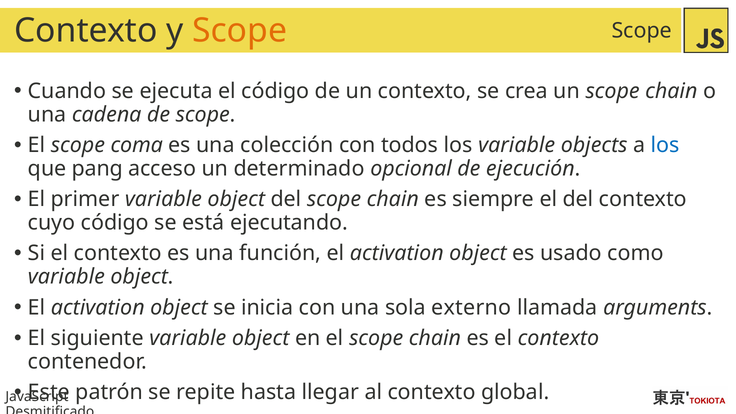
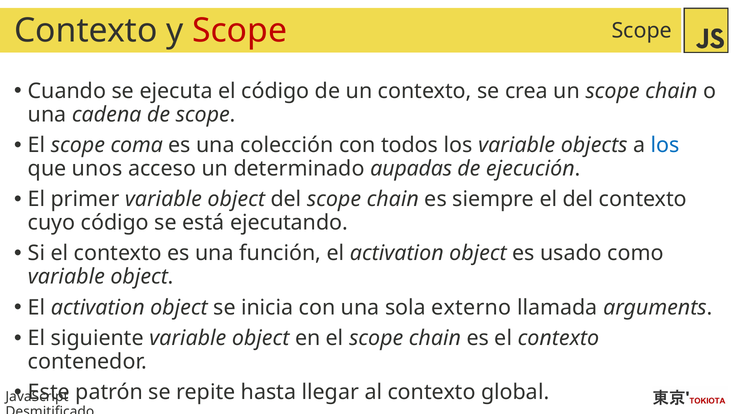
Scope colour: orange -> red (240, 31)
pang: pang -> unos (97, 168)
opcional: opcional -> aupadas (411, 168)
